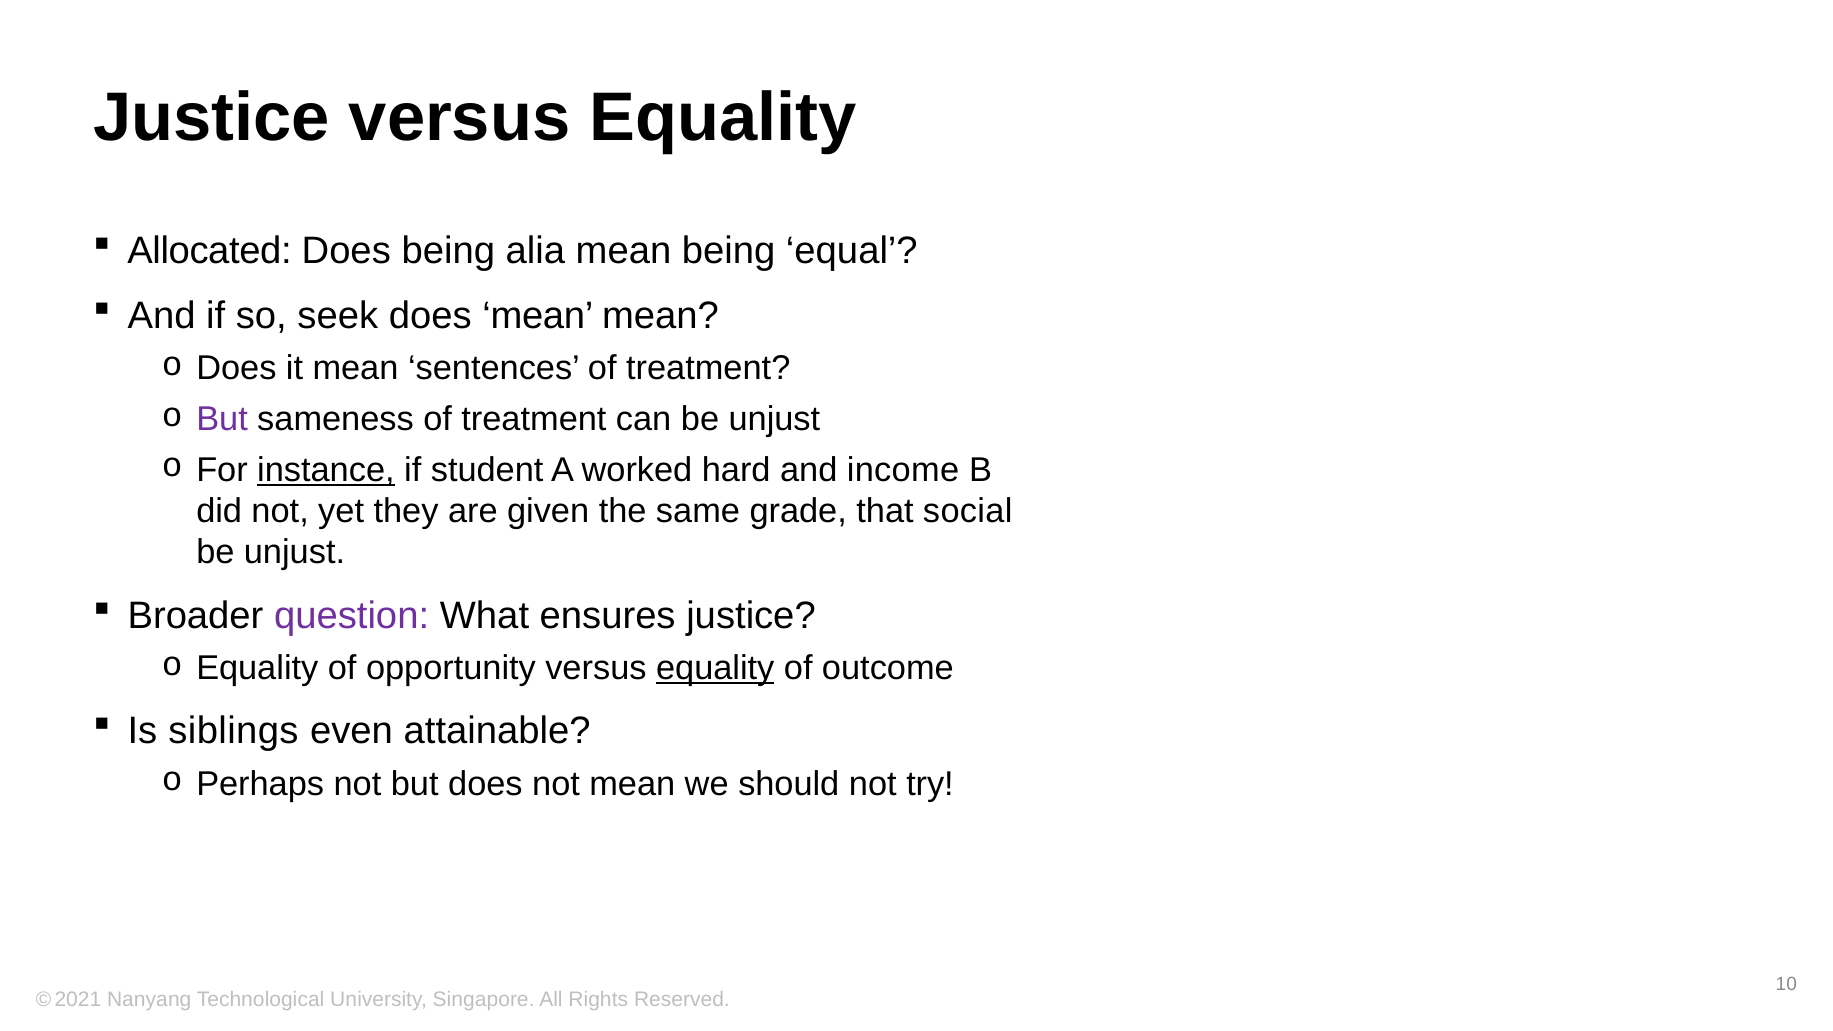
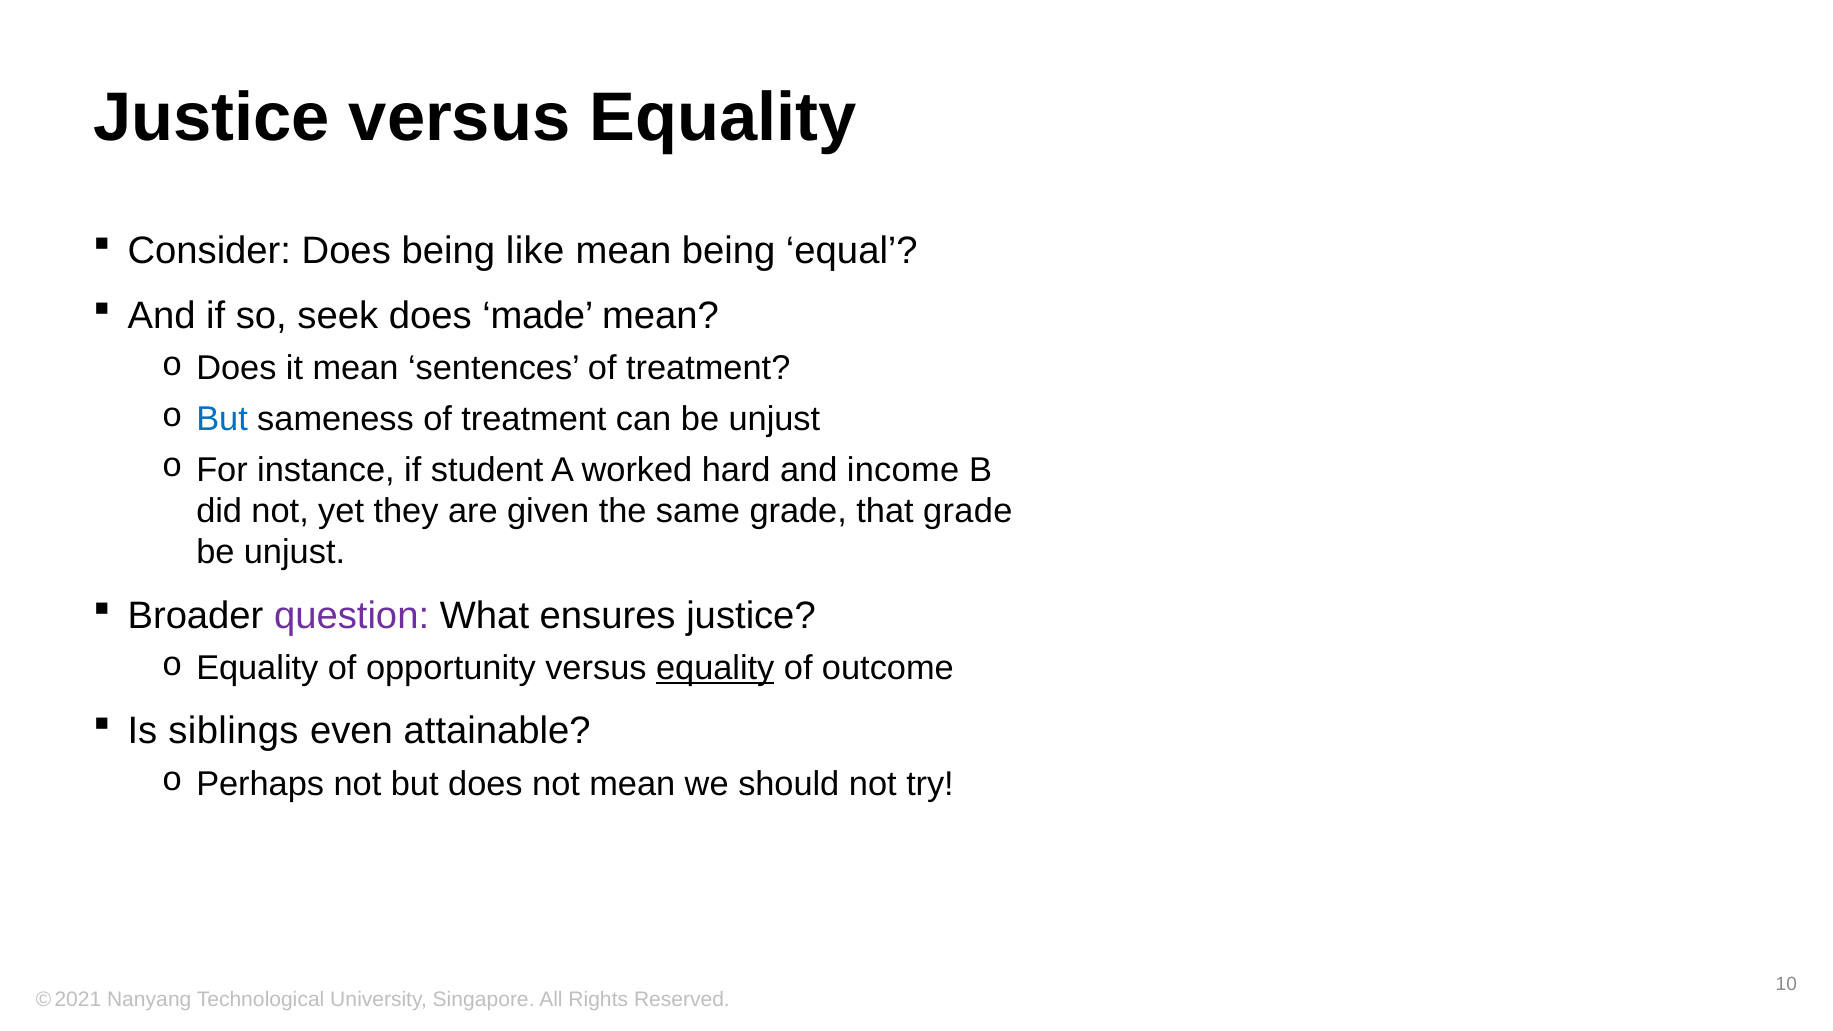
Allocated: Allocated -> Consider (209, 251)
alia: alia -> like (535, 251)
does mean: mean -> made (538, 316)
But colour: purple -> blue (222, 419)
instance underline: present -> none (326, 470)
that social: social -> grade (968, 511)
